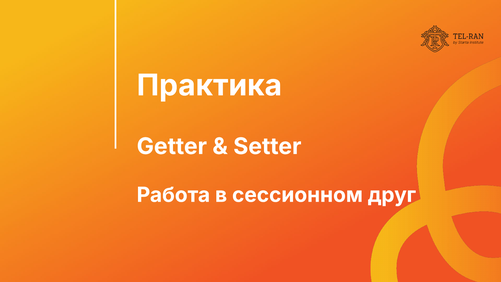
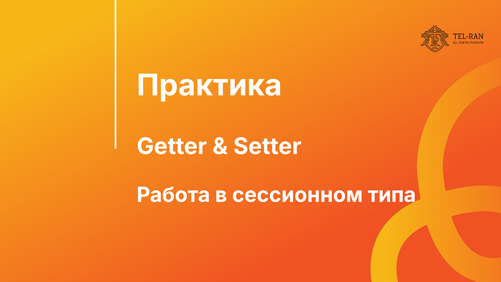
друг: друг -> типа (392, 195)
